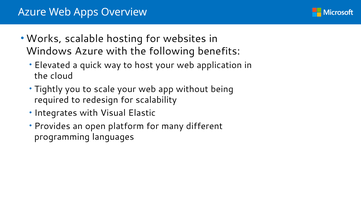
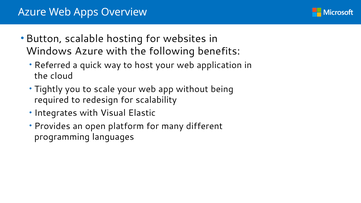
Works: Works -> Button (44, 39)
Elevated: Elevated -> Referred (52, 65)
